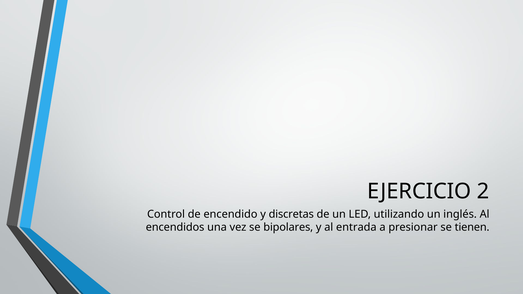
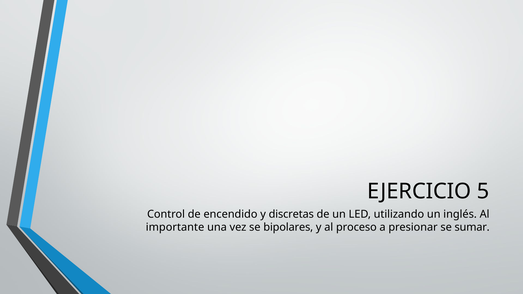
2: 2 -> 5 (483, 191)
encendidos: encendidos -> importante (175, 227)
entrada: entrada -> proceso (356, 227)
tienen: tienen -> sumar (472, 227)
